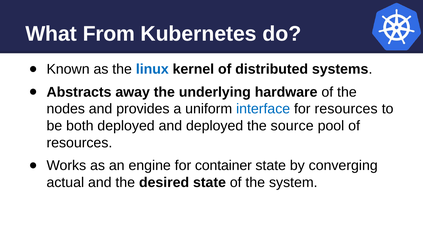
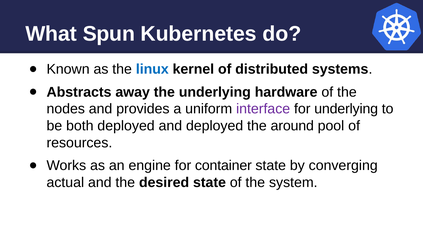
From: From -> Spun (109, 34)
interface colour: blue -> purple (263, 109)
for resources: resources -> underlying (346, 109)
source: source -> around (292, 126)
